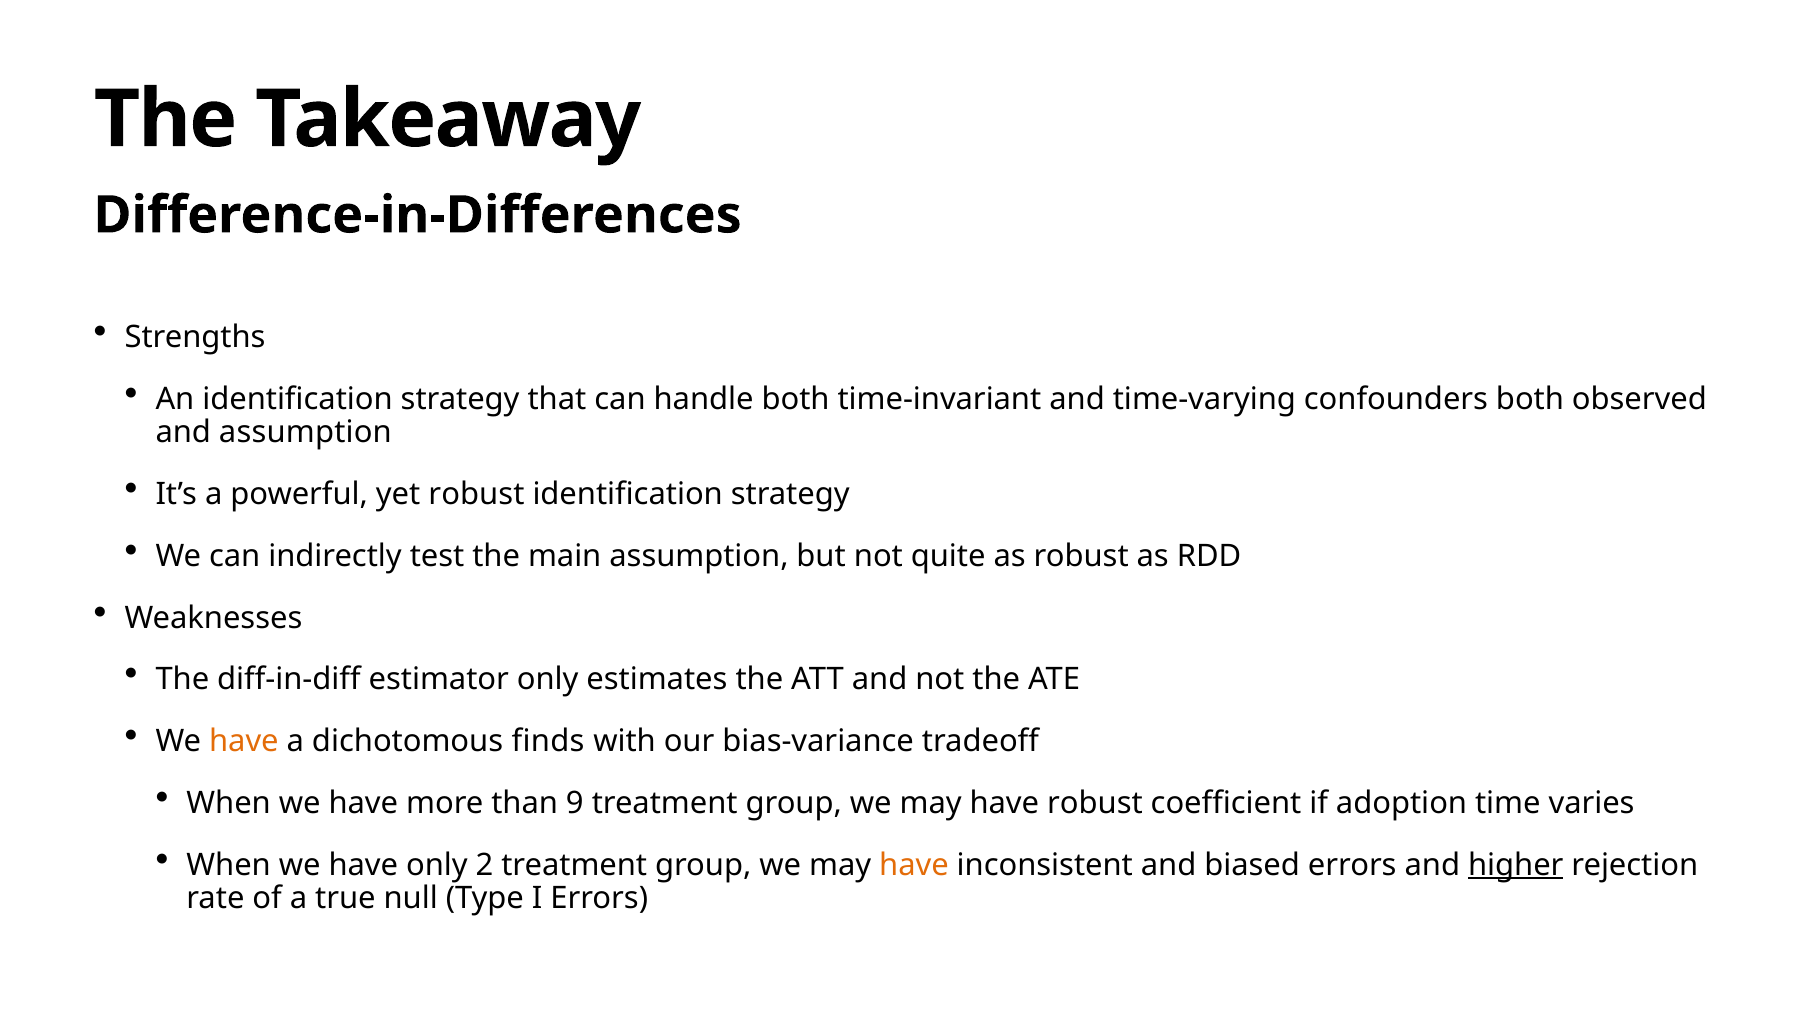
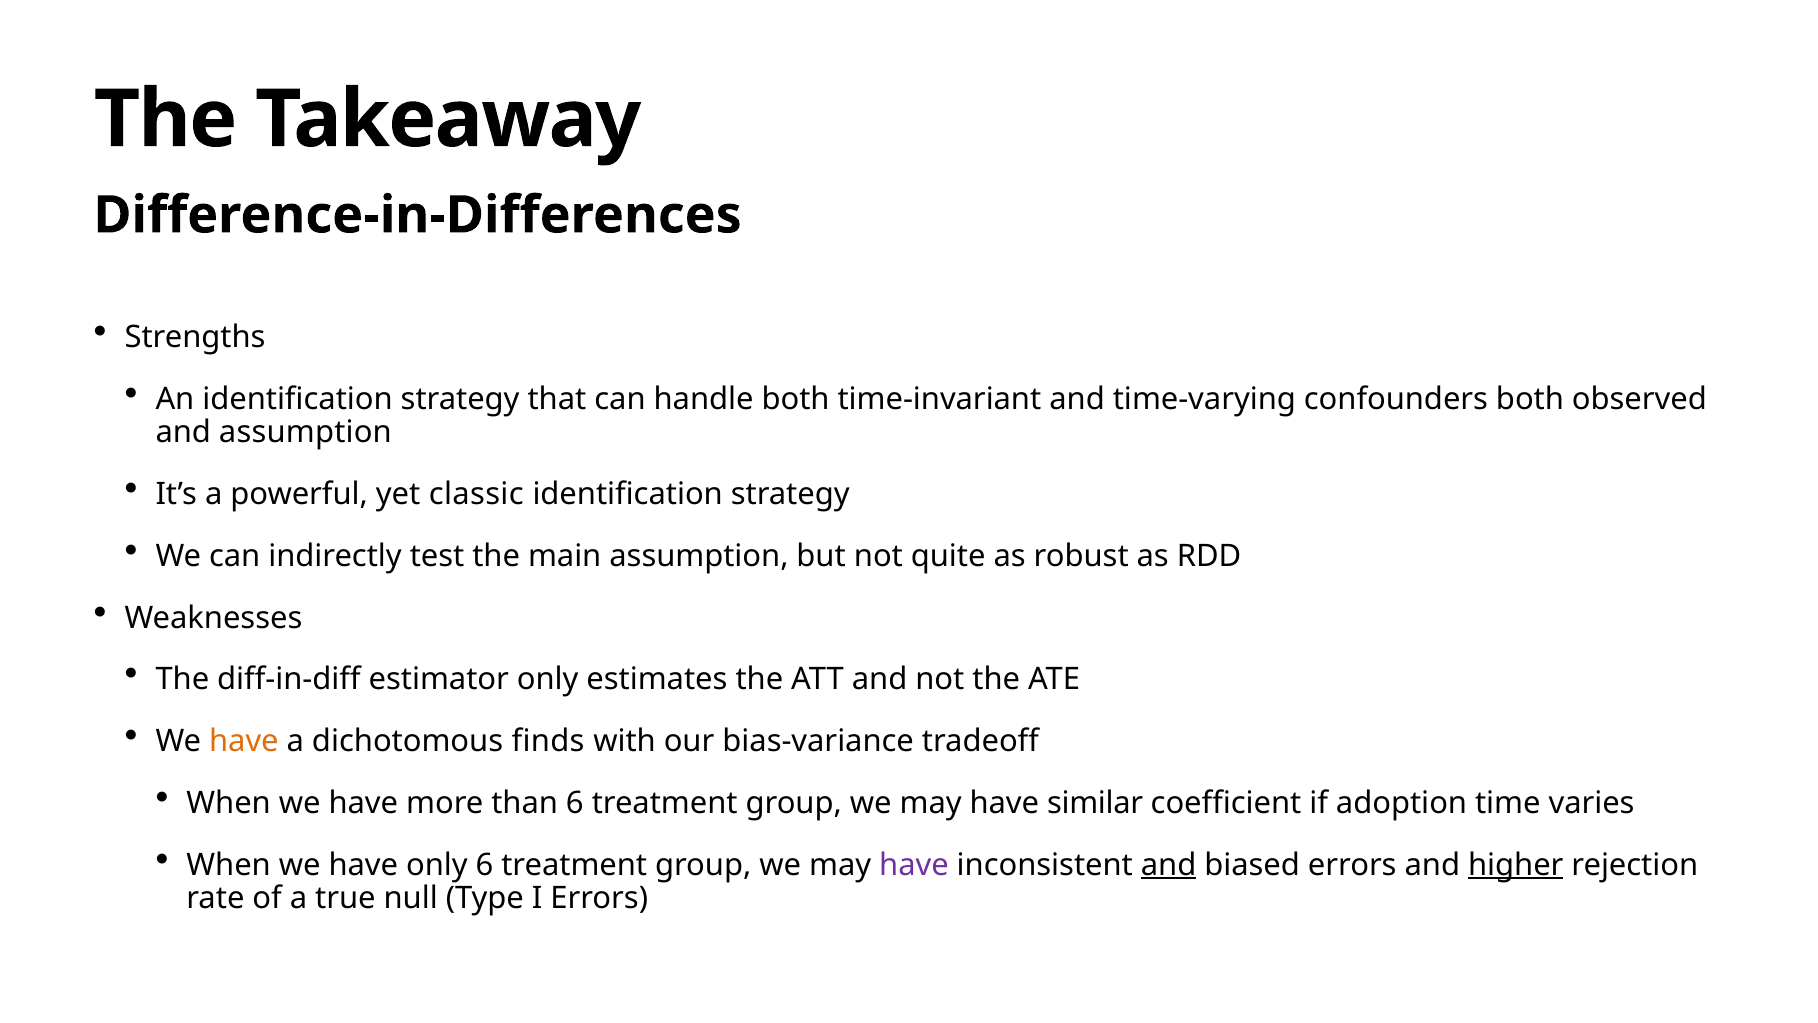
yet robust: robust -> classic (476, 494)
than 9: 9 -> 6 (575, 803)
have robust: robust -> similar (1095, 803)
only 2: 2 -> 6 (485, 865)
have colour: orange -> purple (914, 865)
and underline: none -> present (1169, 865)
